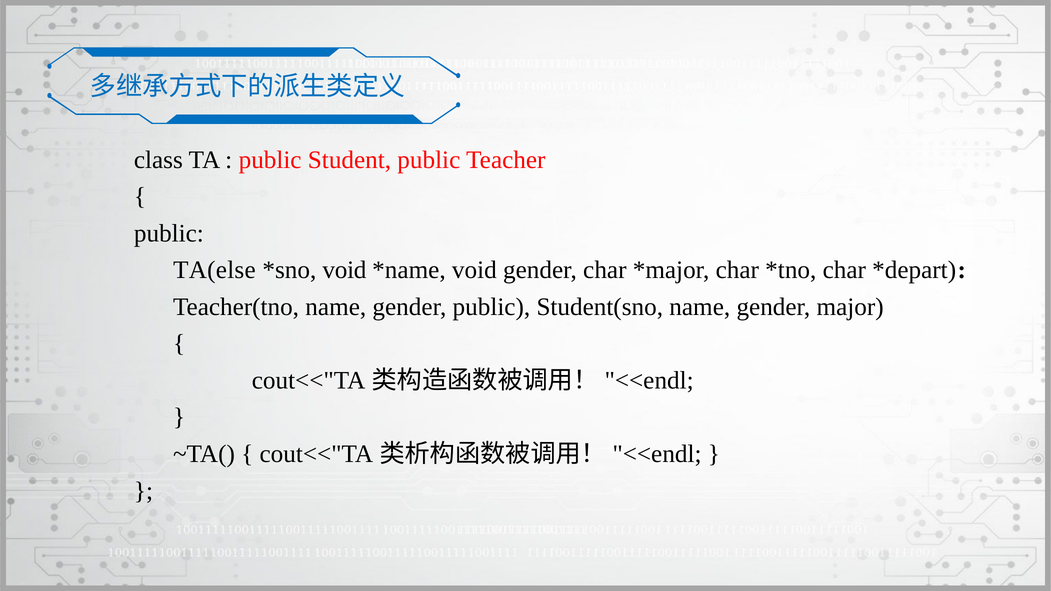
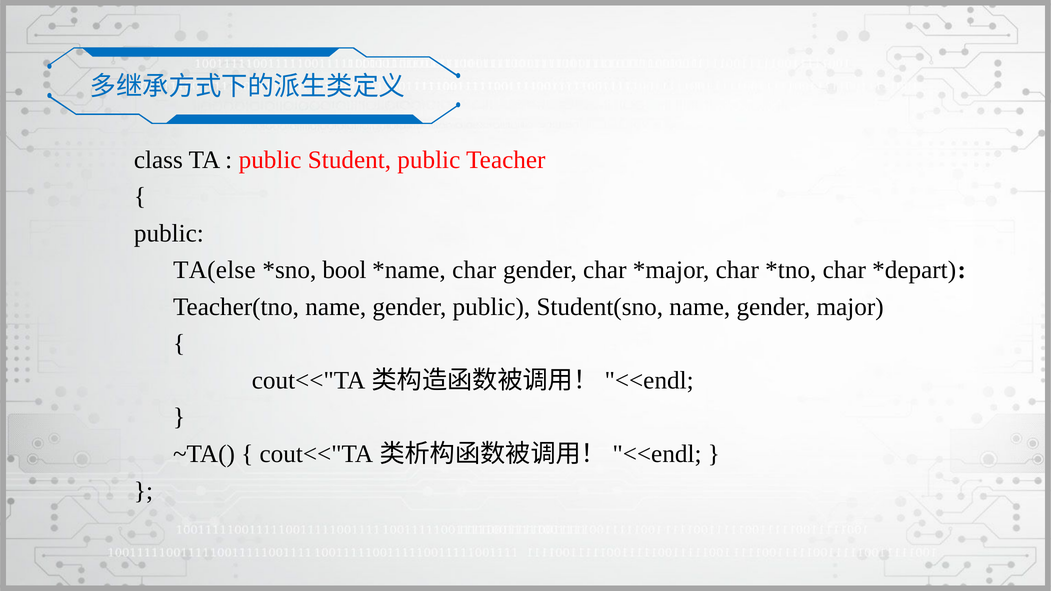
void: void -> bool (344, 270)
void: void -> char (474, 270)
